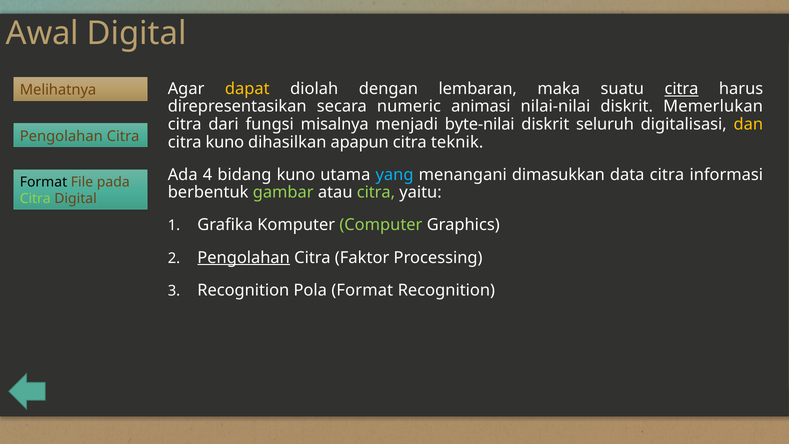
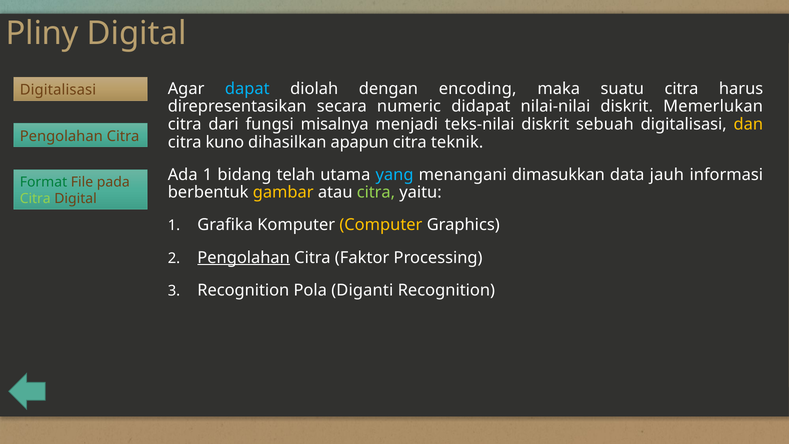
Awal: Awal -> Pliny (42, 34)
dapat colour: yellow -> light blue (247, 89)
lembaran: lembaran -> encoding (478, 89)
citra underline: present -> none (682, 89)
Melihatnya: Melihatnya -> Digitalisasi (58, 90)
animasi: animasi -> didapat (481, 106)
byte-nilai: byte-nilai -> teks-nilai (480, 124)
seluruh: seluruh -> sebuah (605, 124)
Ada 4: 4 -> 1 (208, 175)
bidang kuno: kuno -> telah (296, 175)
data citra: citra -> jauh (667, 175)
Format colour: black -> green (43, 182)
gambar colour: light green -> yellow (283, 192)
Computer colour: light green -> yellow (381, 225)
Pola Format: Format -> Diganti (362, 290)
